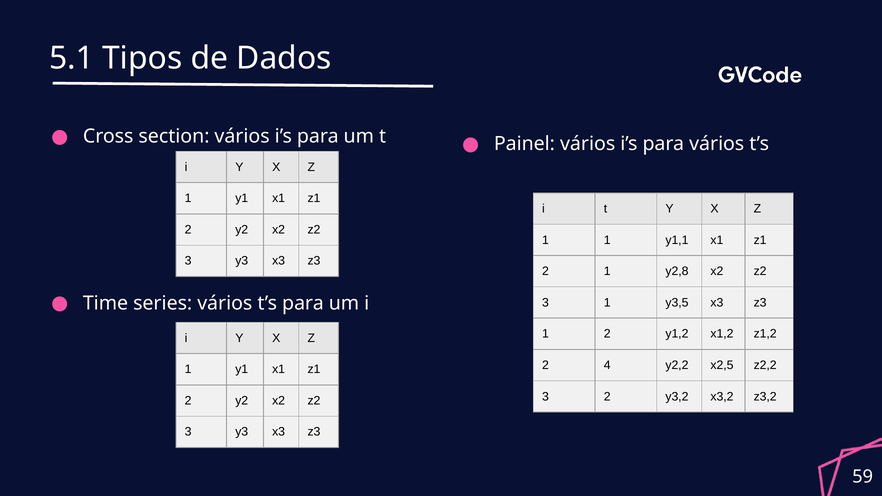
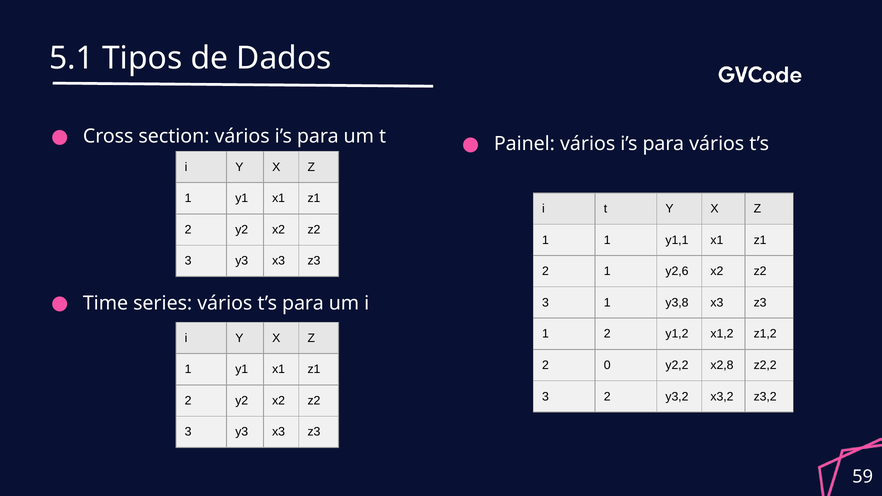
y2,8: y2,8 -> y2,6 (677, 271)
y3,5: y3,5 -> y3,8 (677, 303)
4: 4 -> 0 (607, 365)
x2,5: x2,5 -> x2,8 (722, 365)
